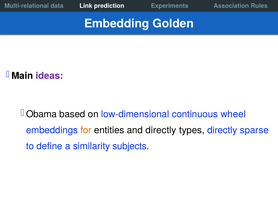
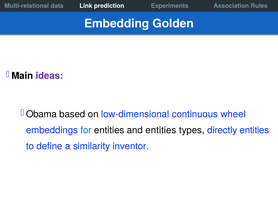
for colour: orange -> blue (86, 130)
and directly: directly -> entities (161, 130)
directly sparse: sparse -> entities (254, 130)
subjects: subjects -> inventor (131, 146)
